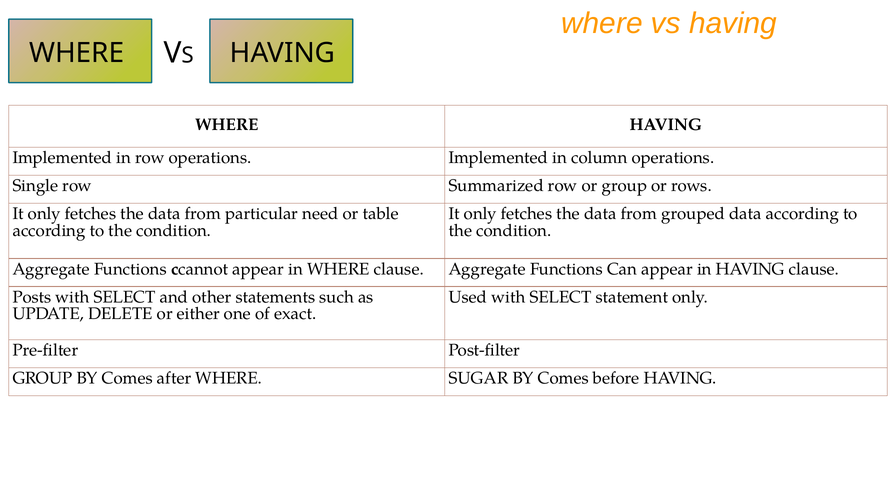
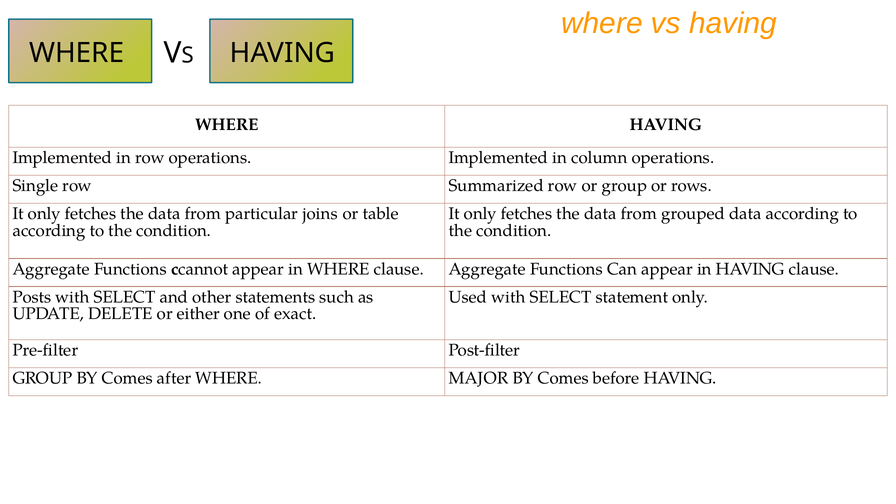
need: need -> joins (320, 214)
SUGAR: SUGAR -> MAJOR (478, 378)
